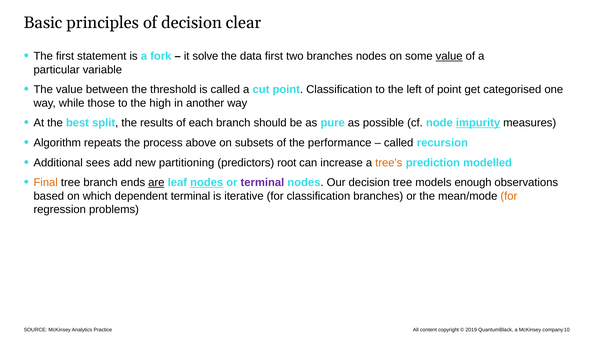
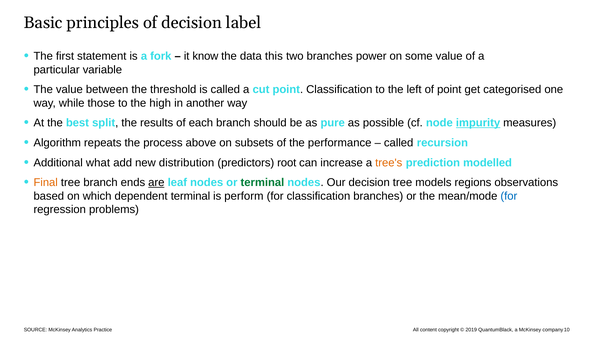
clear: clear -> label (244, 23)
solve: solve -> know (205, 56)
data first: first -> this (274, 56)
branches nodes: nodes -> power (371, 56)
value underline: present -> none (449, 56)
sees: sees -> what (98, 163)
partitioning: partitioning -> distribution (187, 163)
nodes underline: present -> none (207, 182)
terminal colour: purple -> green (262, 182)
enough: enough -> regions (473, 182)
iterative: iterative -> perform (244, 196)
for colour: orange -> blue (509, 196)
